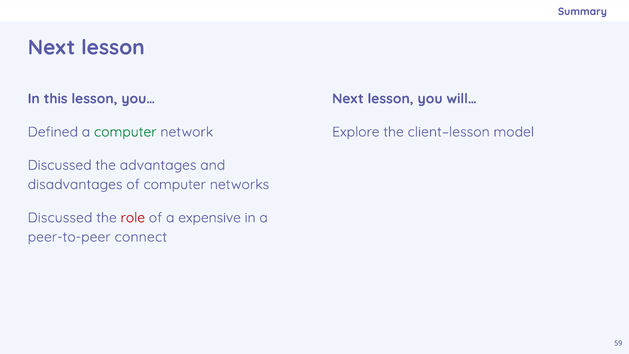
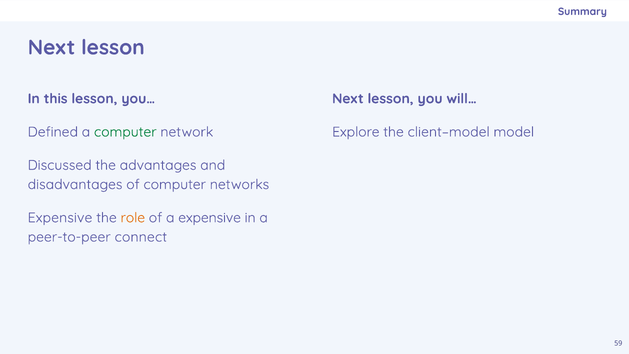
client–lesson: client–lesson -> client–model (449, 132)
Discussed: Discussed -> Expensive (60, 218)
role colour: red -> orange (133, 218)
